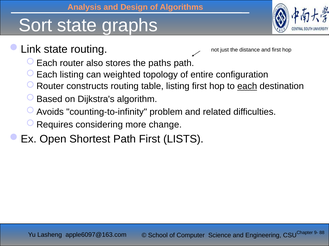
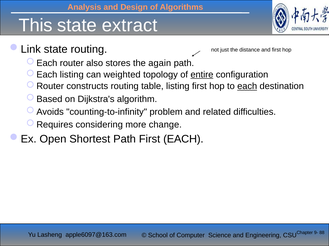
Sort: Sort -> This (36, 25)
graphs: graphs -> extract (130, 25)
paths: paths -> again (160, 63)
entire underline: none -> present (202, 75)
First LISTS: LISTS -> EACH (183, 139)
